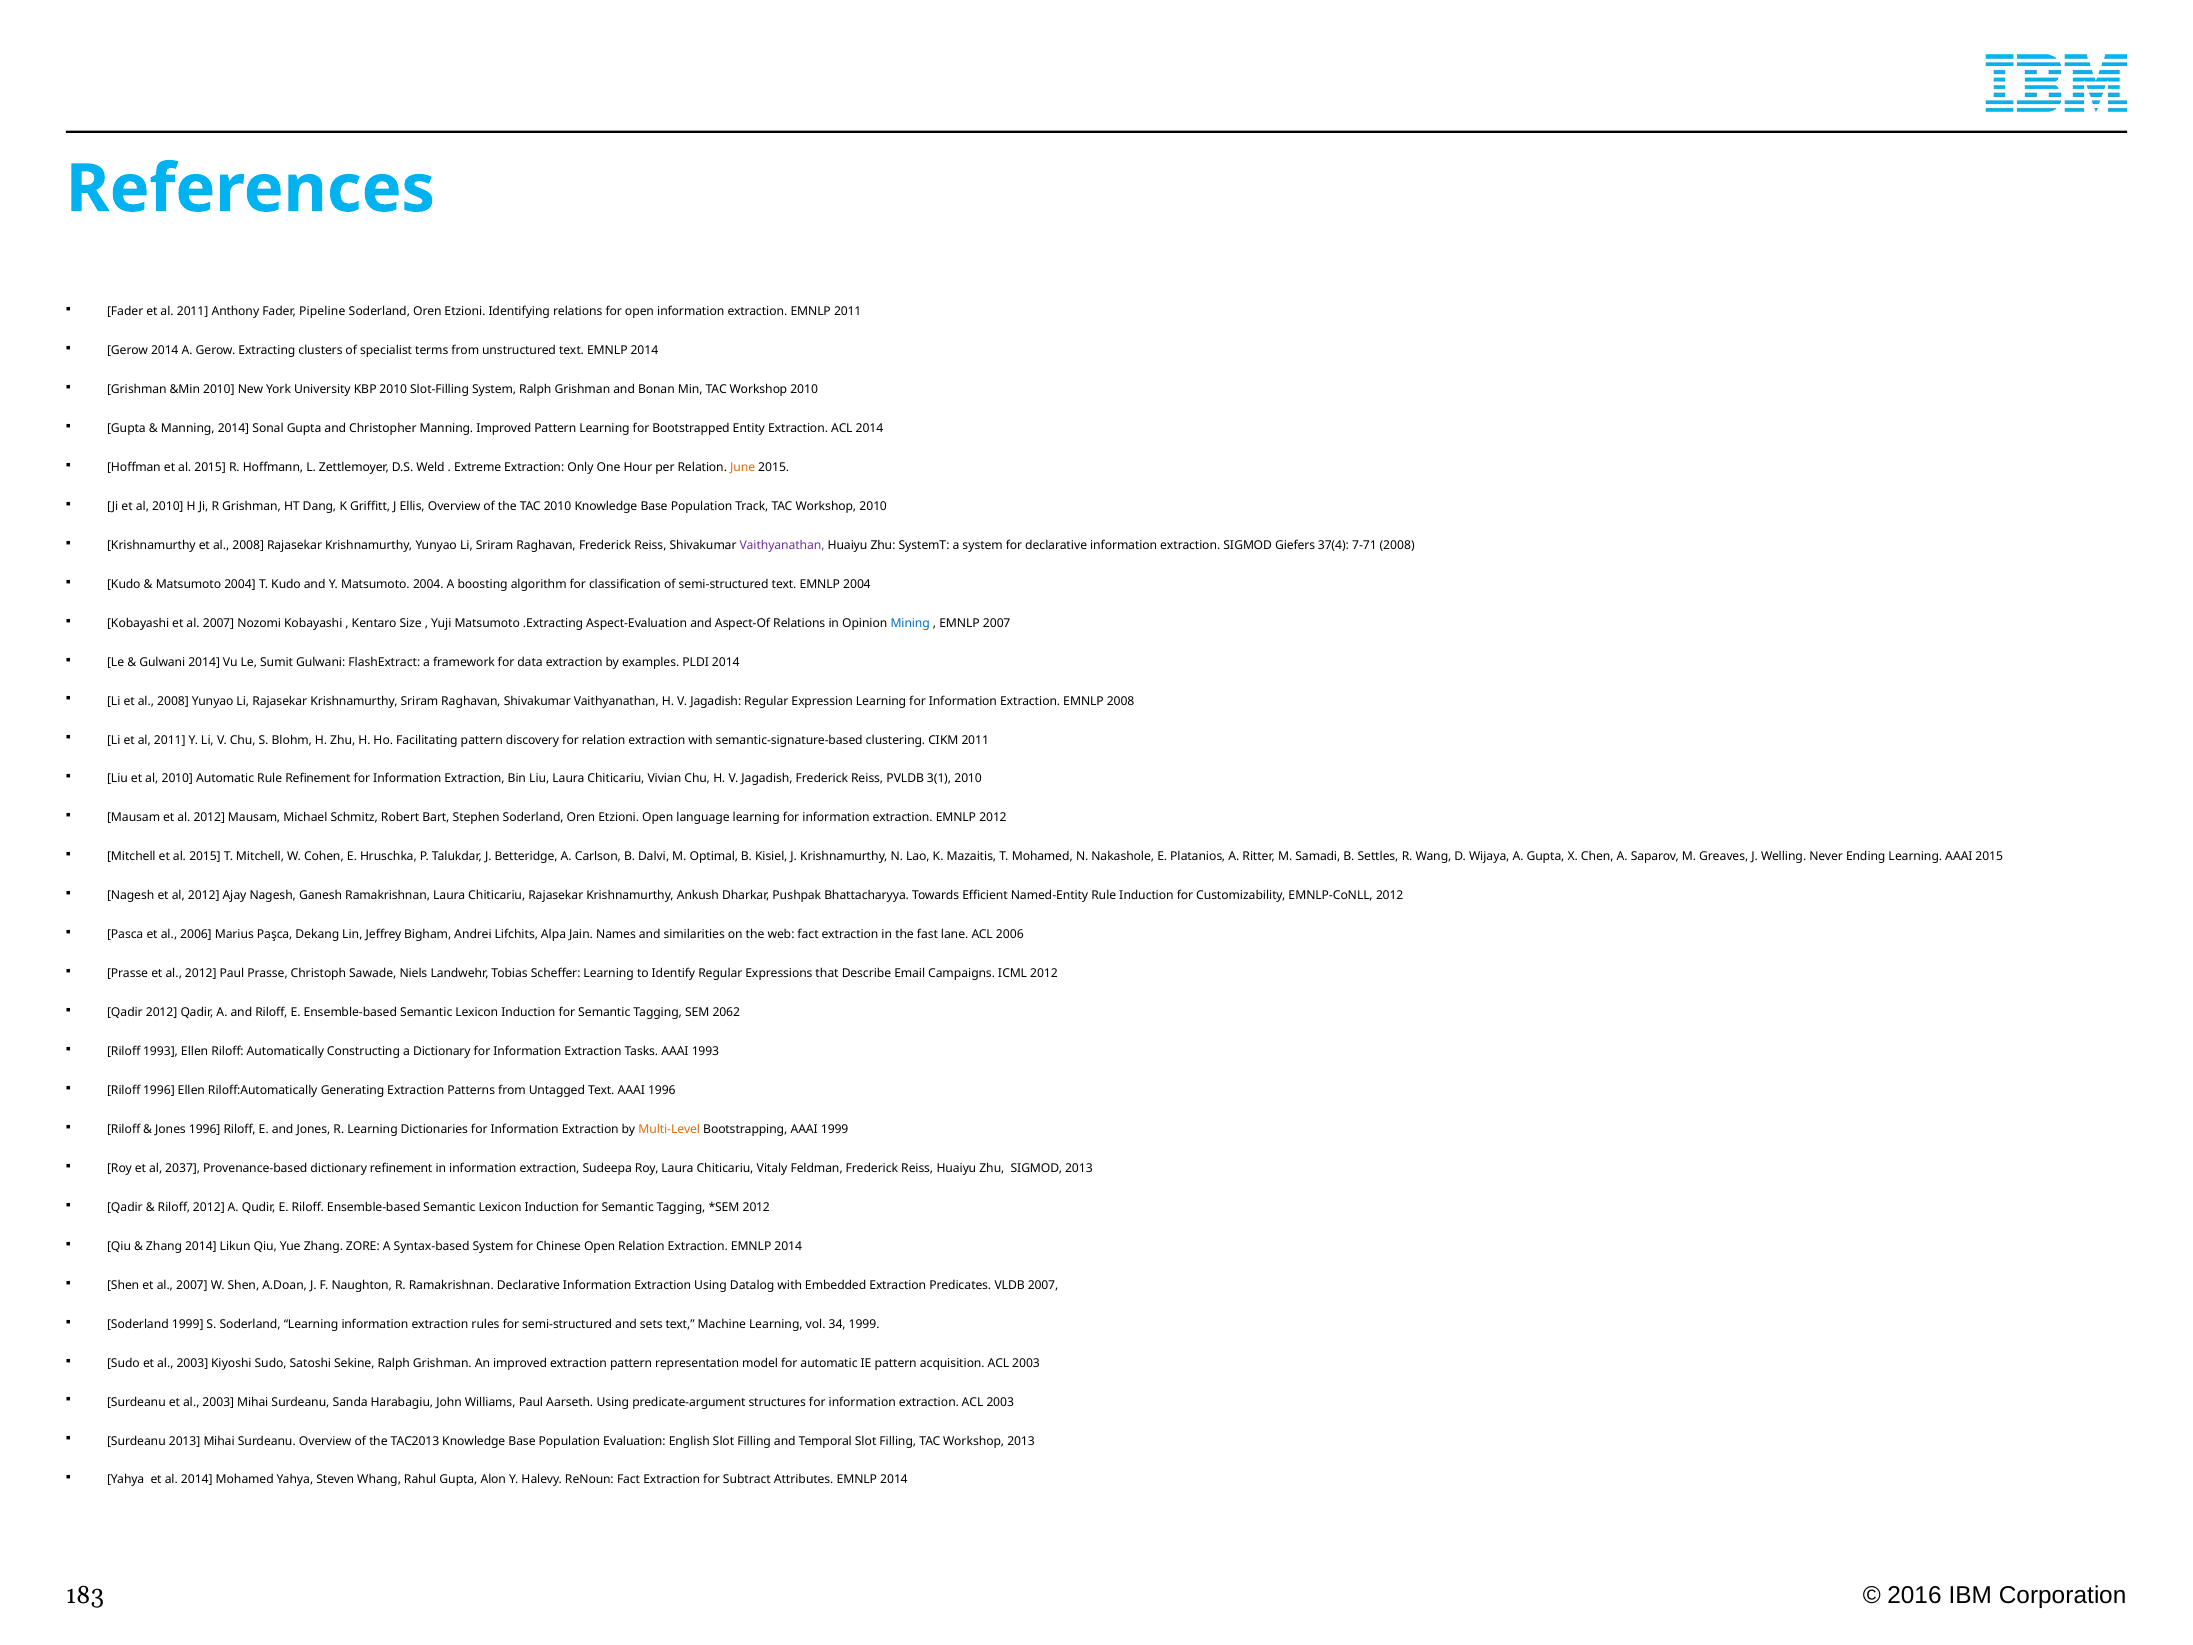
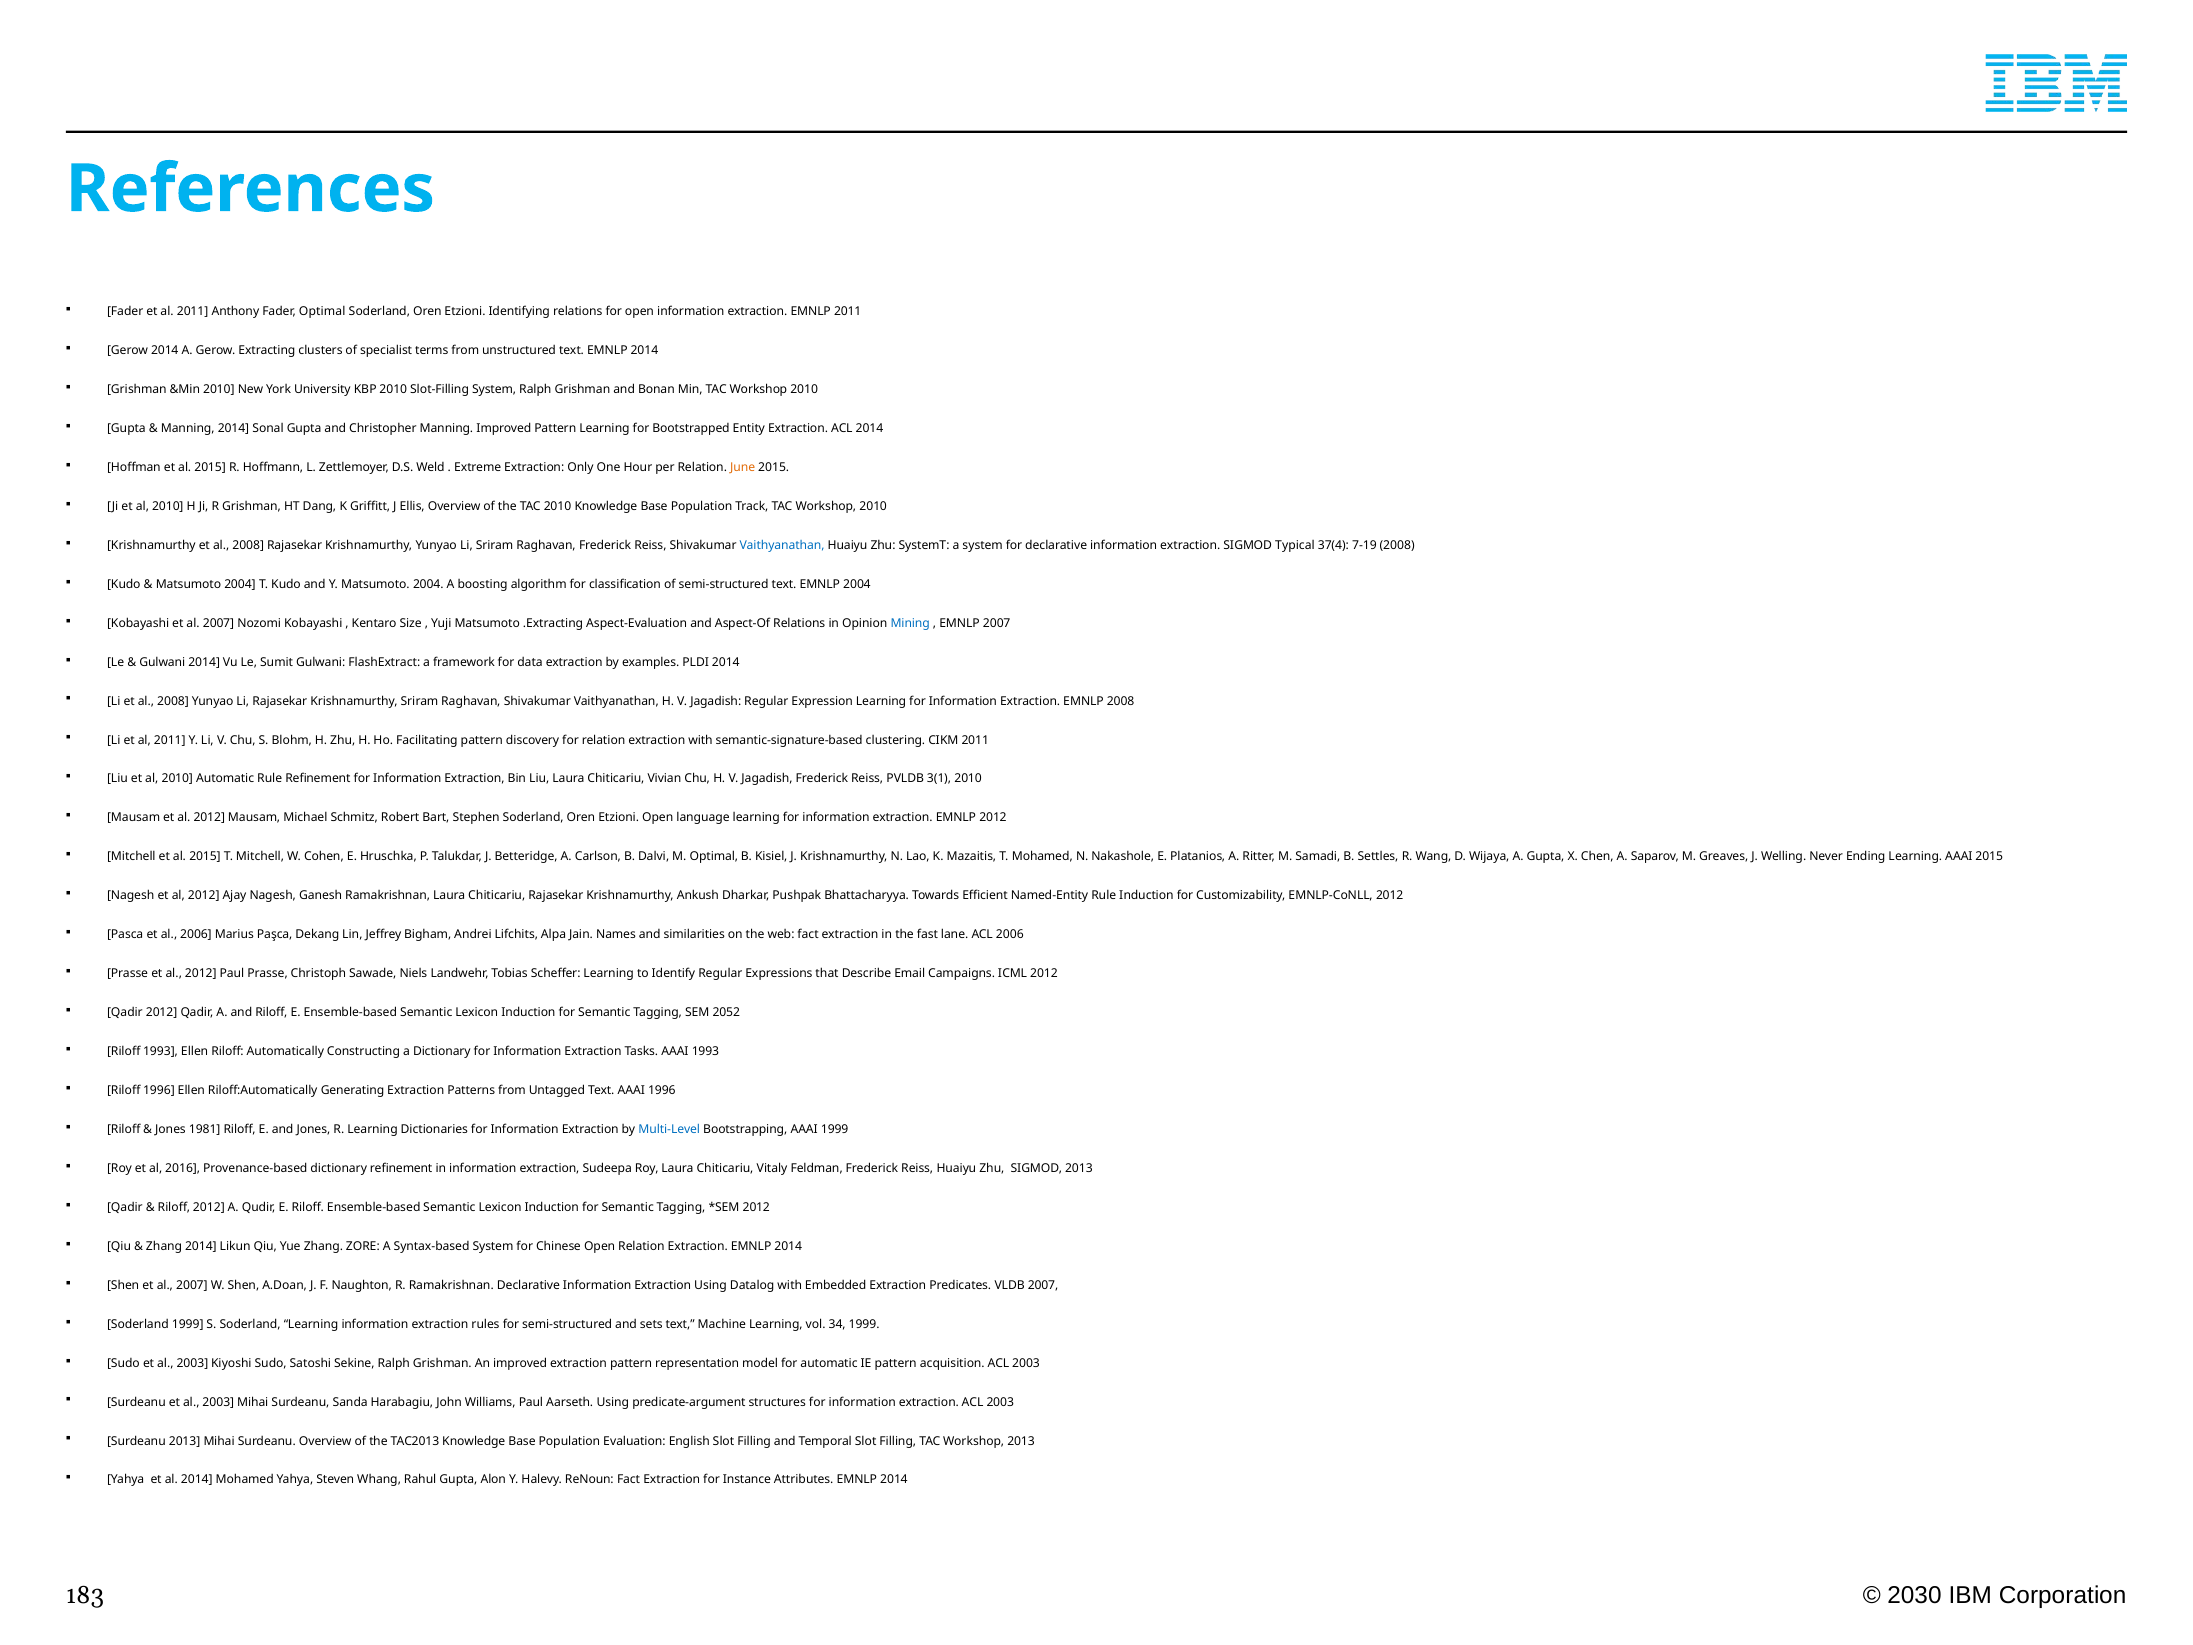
Fader Pipeline: Pipeline -> Optimal (322, 312)
Vaithyanathan colour: purple -> blue (782, 545)
Giefers: Giefers -> Typical (1295, 545)
7-71: 7-71 -> 7-19 (1364, 545)
2062: 2062 -> 2052 (726, 1012)
Jones 1996: 1996 -> 1981 (205, 1129)
Multi-Level colour: orange -> blue (669, 1129)
2037: 2037 -> 2016 (183, 1168)
Subtract: Subtract -> Instance (747, 1480)
2016: 2016 -> 2030 (1914, 1595)
